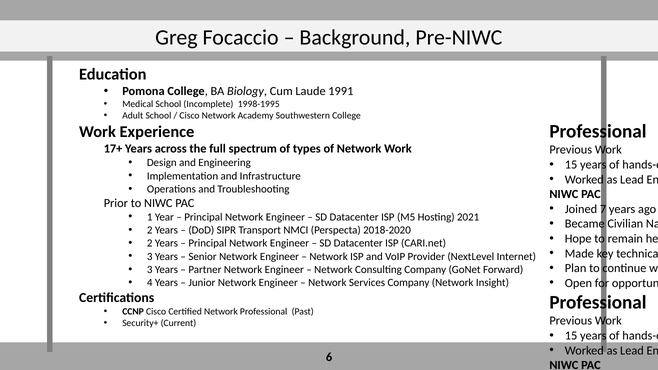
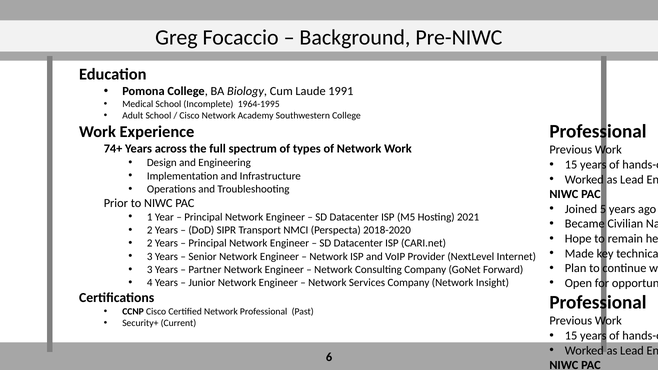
1998-1995: 1998-1995 -> 1964-1995 (259, 104)
17+: 17+ -> 74+ (113, 149)
7: 7 -> 5 (603, 209)
